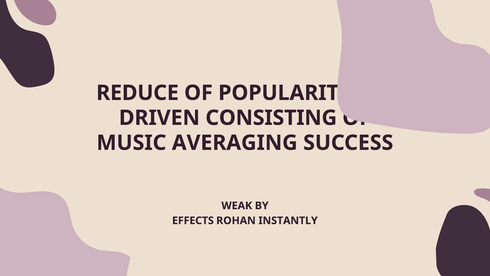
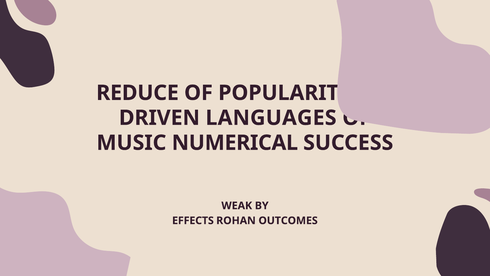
CONSISTING: CONSISTING -> LANGUAGES (271, 118)
AVERAGING: AVERAGING -> NUMERICAL (235, 143)
INSTANTLY: INSTANTLY -> OUTCOMES (288, 220)
